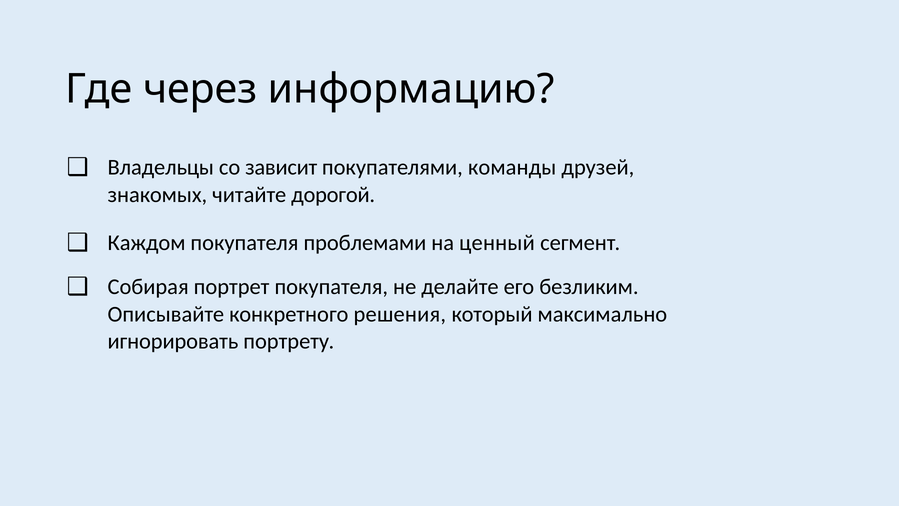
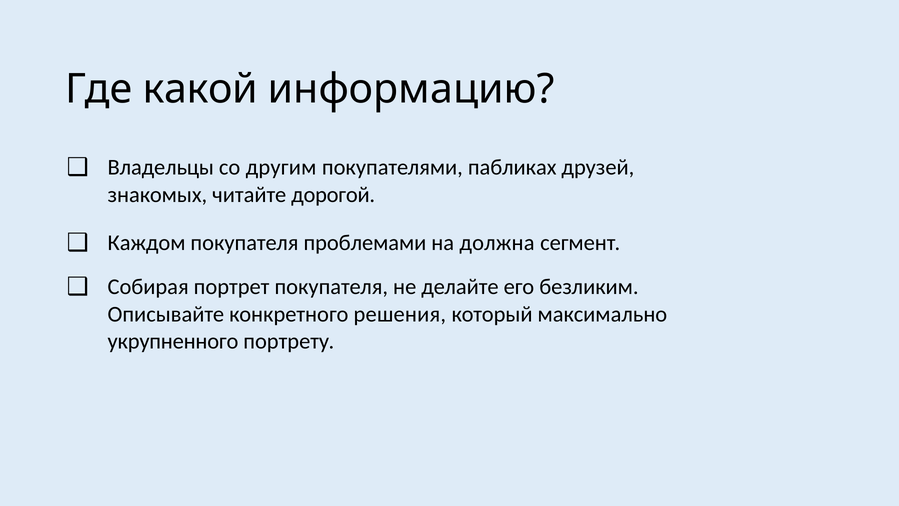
через: через -> какой (200, 89)
зависит: зависит -> другим (281, 167)
команды: команды -> пабликах (512, 167)
ценный: ценный -> должна (497, 243)
игнорировать: игнорировать -> укрупненного (173, 341)
